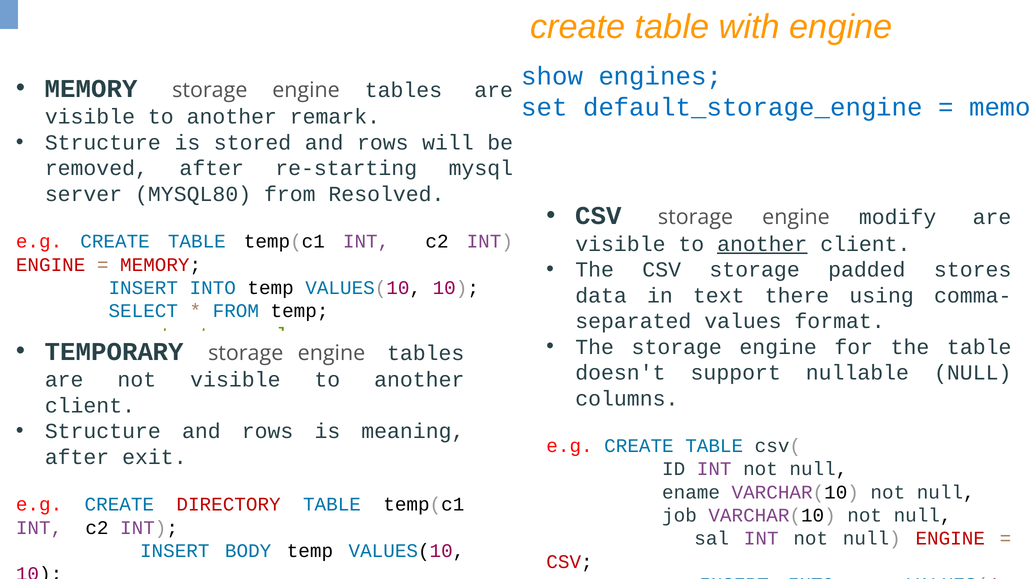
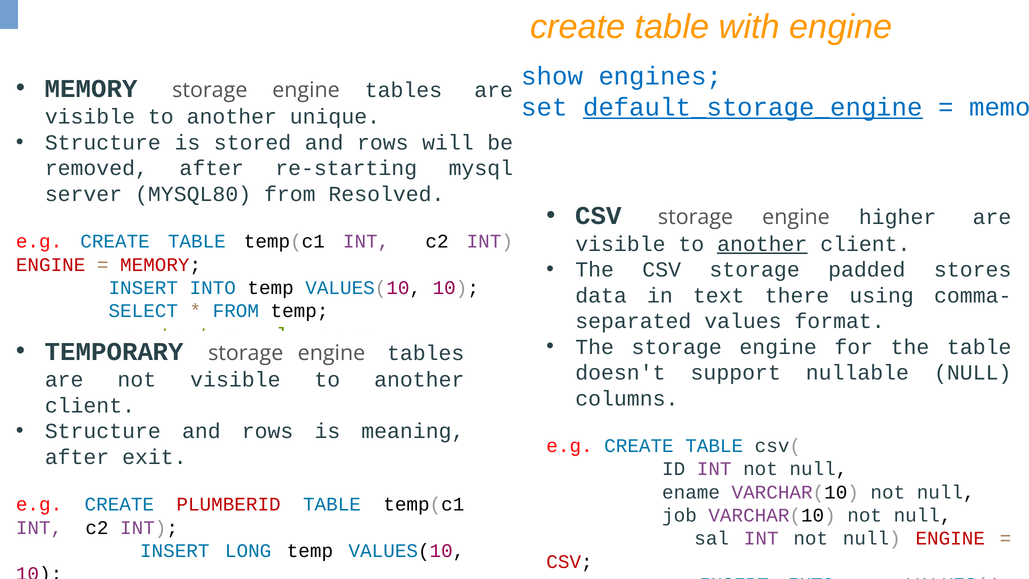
default_storage_engine underline: none -> present (753, 107)
remark: remark -> unique (335, 117)
modify: modify -> higher (898, 217)
DIRECTORY: DIRECTORY -> PLUMBERID (229, 504)
BODY: BODY -> LONG (248, 551)
